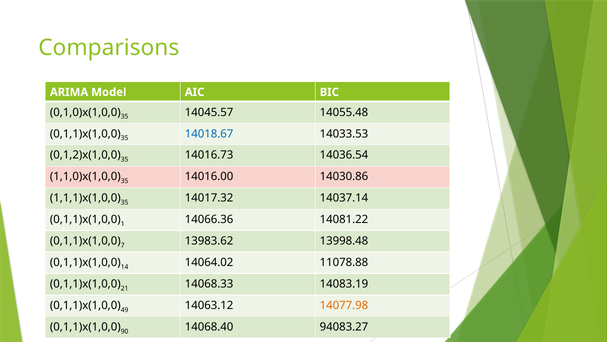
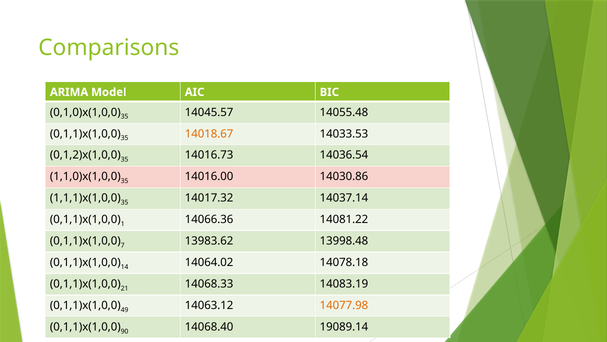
14018.67 colour: blue -> orange (209, 134)
11078.88: 11078.88 -> 14078.18 (344, 262)
94083.27: 94083.27 -> 19089.14 (344, 327)
